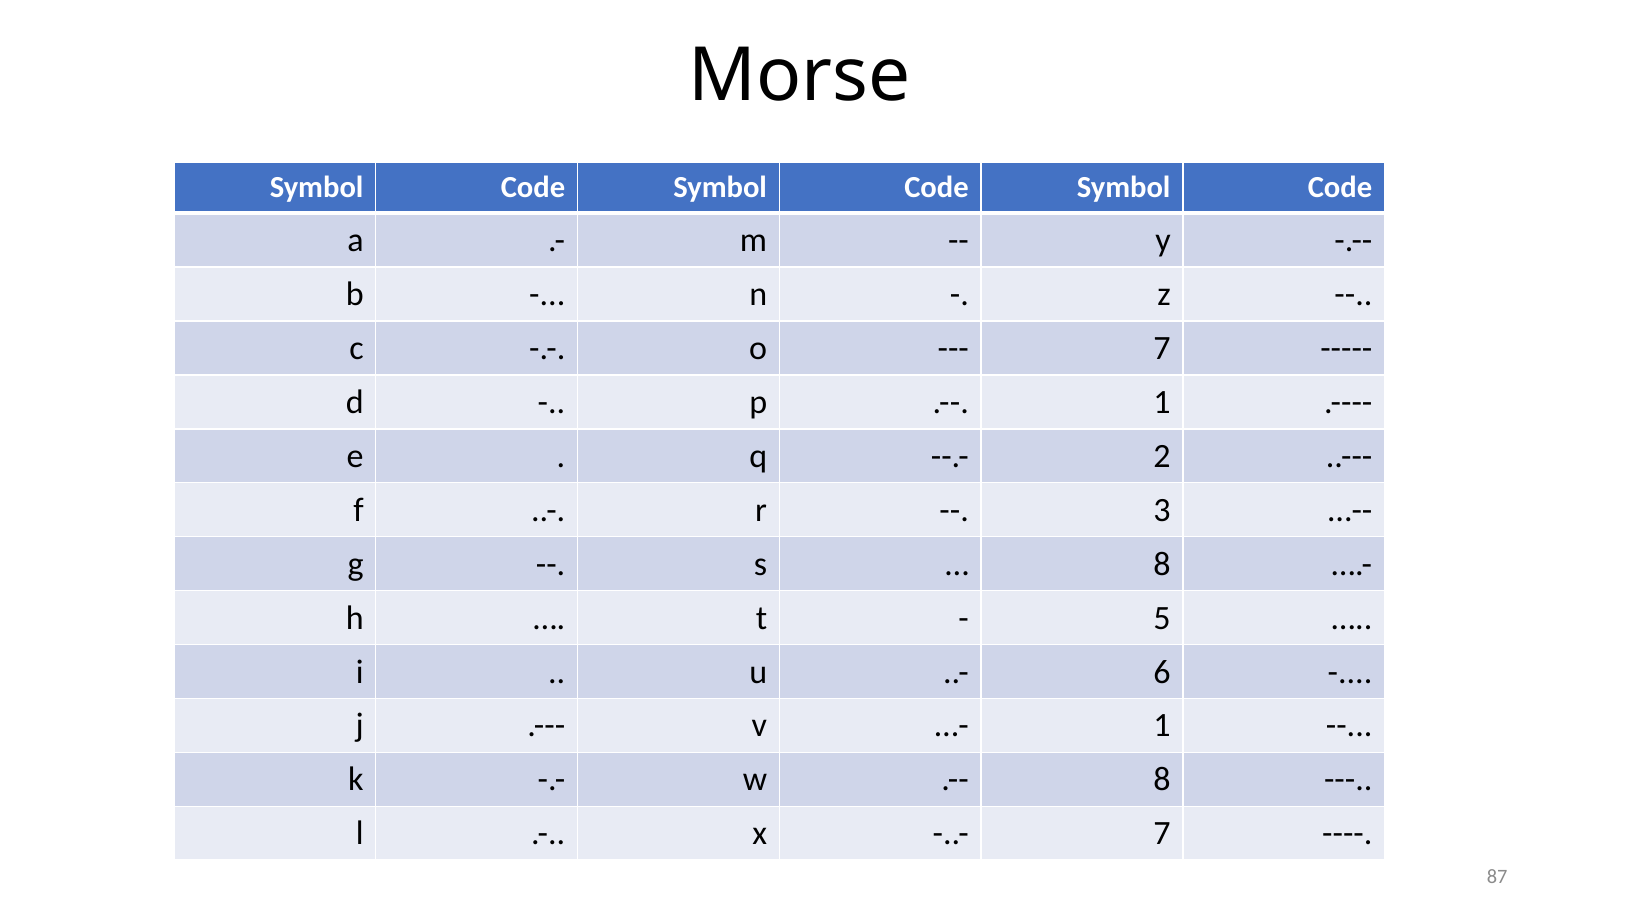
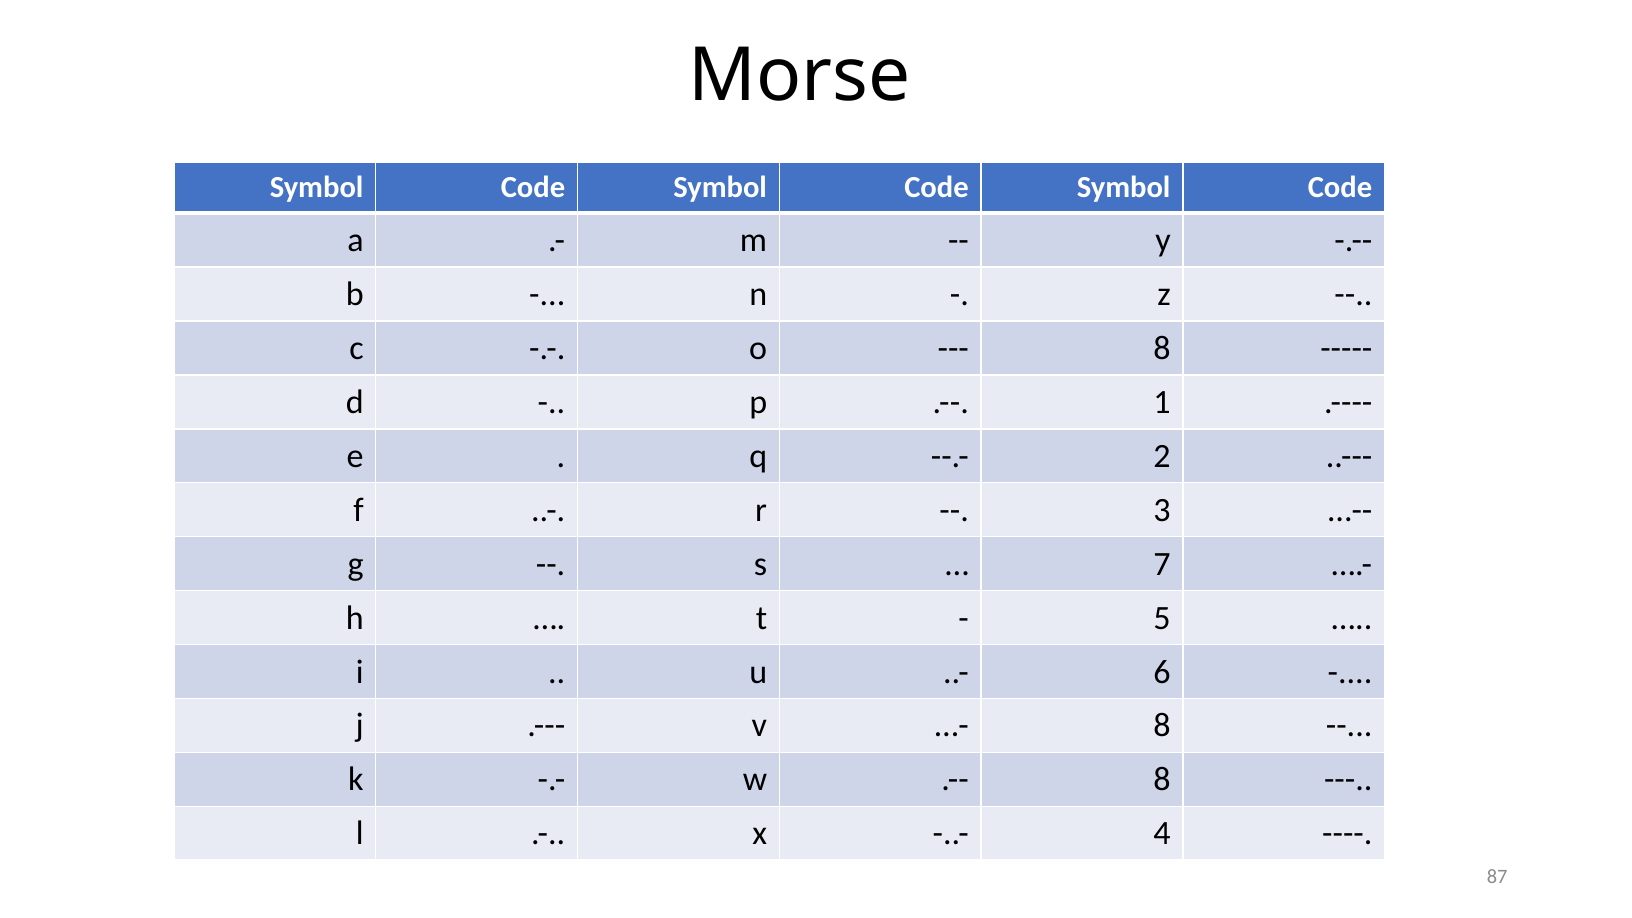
7: 7 -> 8 (1162, 348)
8: 8 -> 7 (1162, 564)
1: 1 -> 8 (1162, 726)
7: 7 -> 4 (1162, 834)
